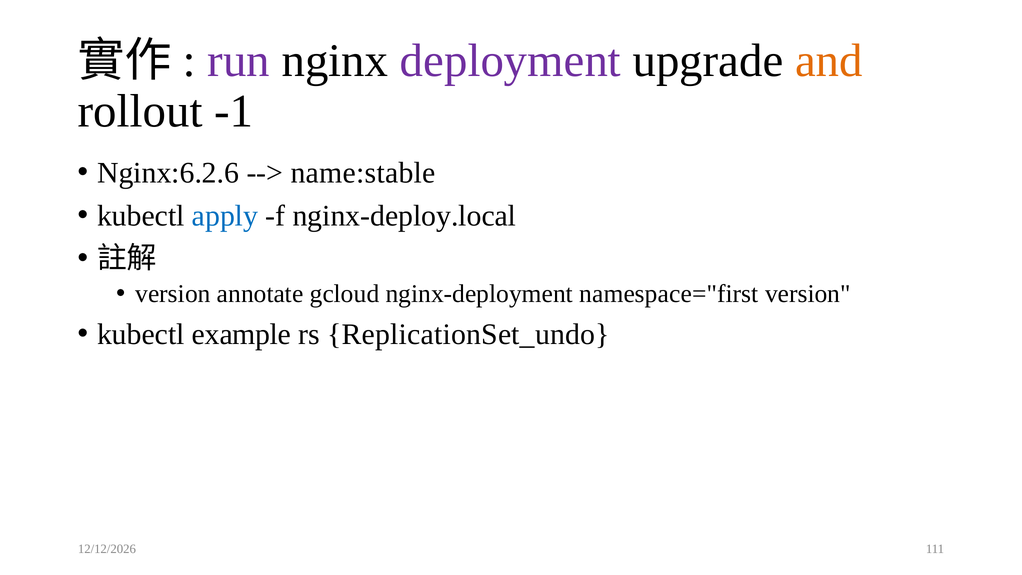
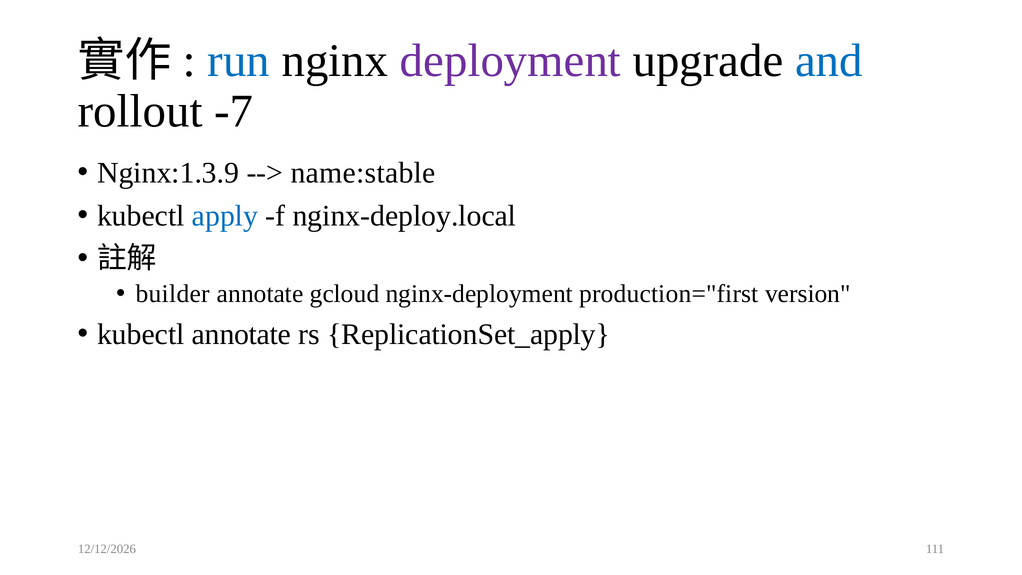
run colour: purple -> blue (239, 61)
and colour: orange -> blue (829, 61)
-1: -1 -> -7 (234, 111)
Nginx:6.2.6: Nginx:6.2.6 -> Nginx:1.3.9 (168, 173)
version: version -> builder (173, 294)
namespace="first: namespace="first -> production="first (669, 294)
kubectl example: example -> annotate (242, 334)
ReplicationSet_undo: ReplicationSet_undo -> ReplicationSet_apply (469, 334)
